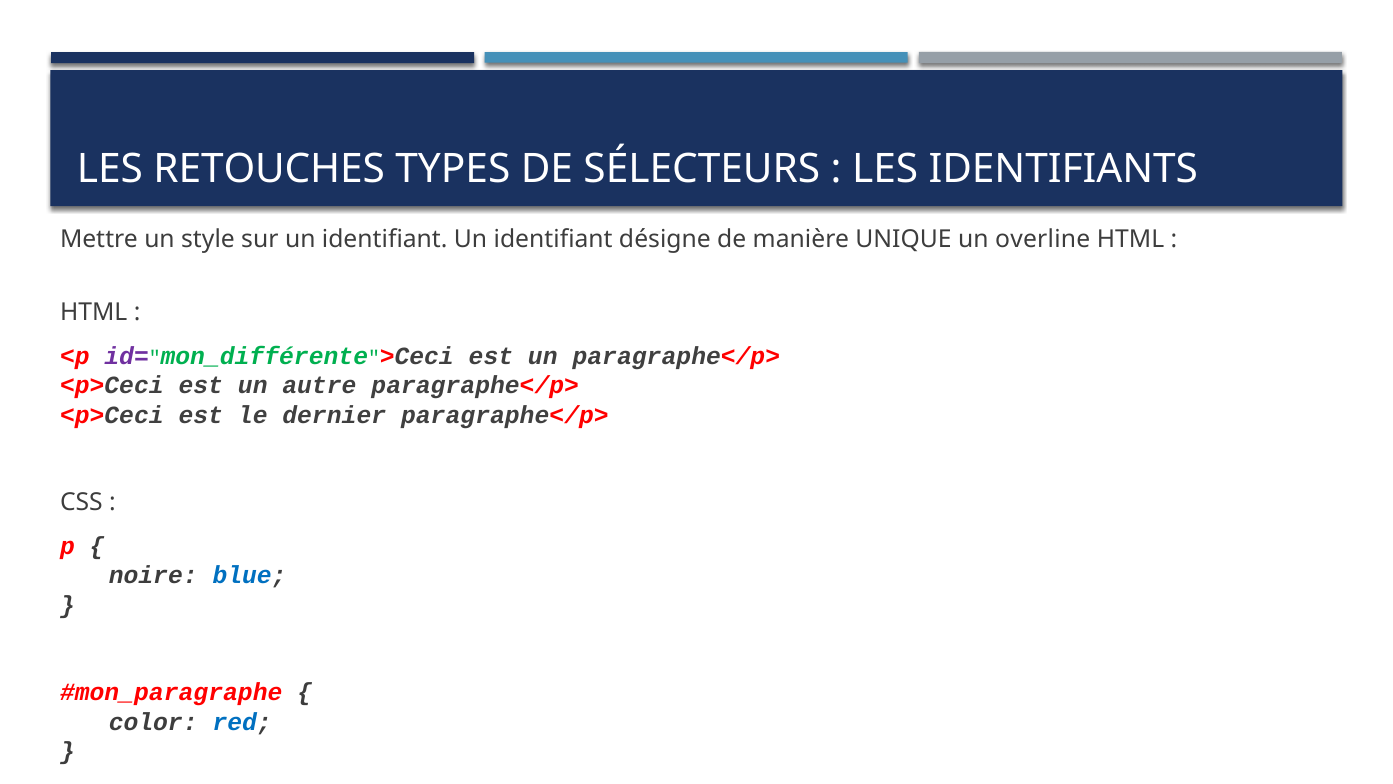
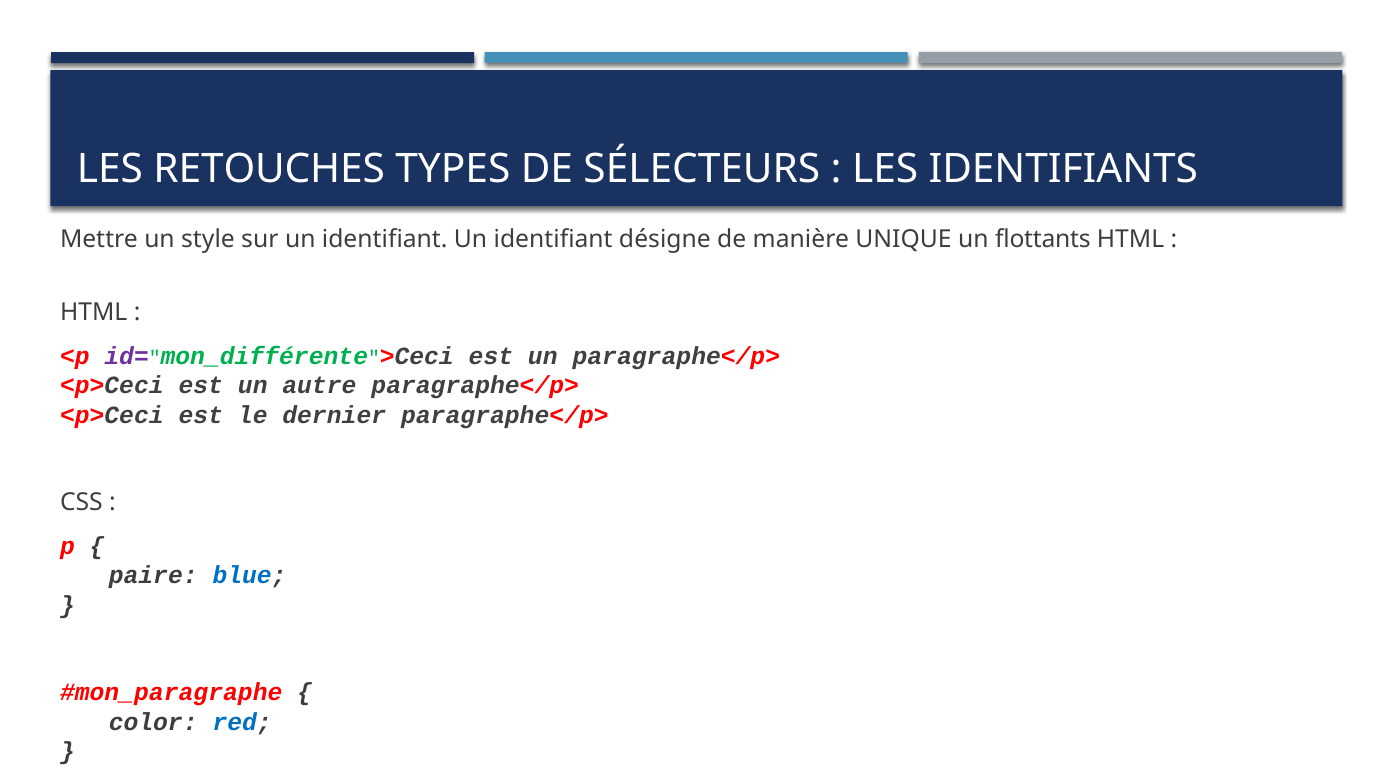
overline: overline -> flottants (1043, 239)
noire: noire -> paire (153, 575)
